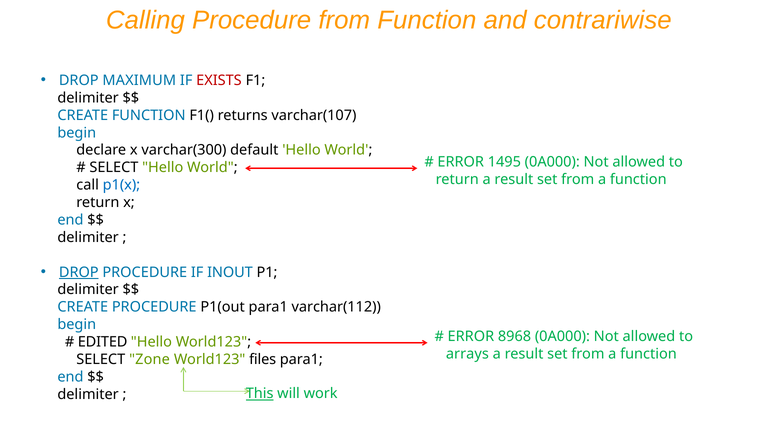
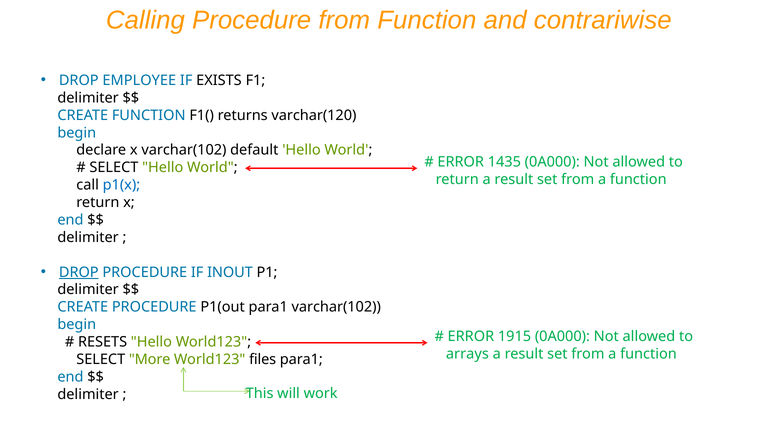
MAXIMUM: MAXIMUM -> EMPLOYEE (139, 80)
EXISTS colour: red -> black (219, 80)
varchar(107: varchar(107 -> varchar(120 (314, 115)
x varchar(300: varchar(300 -> varchar(102 (184, 150)
1495: 1495 -> 1435 (504, 162)
para1 varchar(112: varchar(112 -> varchar(102 (336, 307)
8968: 8968 -> 1915 (515, 336)
EDITED: EDITED -> RESETS (103, 342)
Zone: Zone -> More (150, 359)
This underline: present -> none (260, 394)
